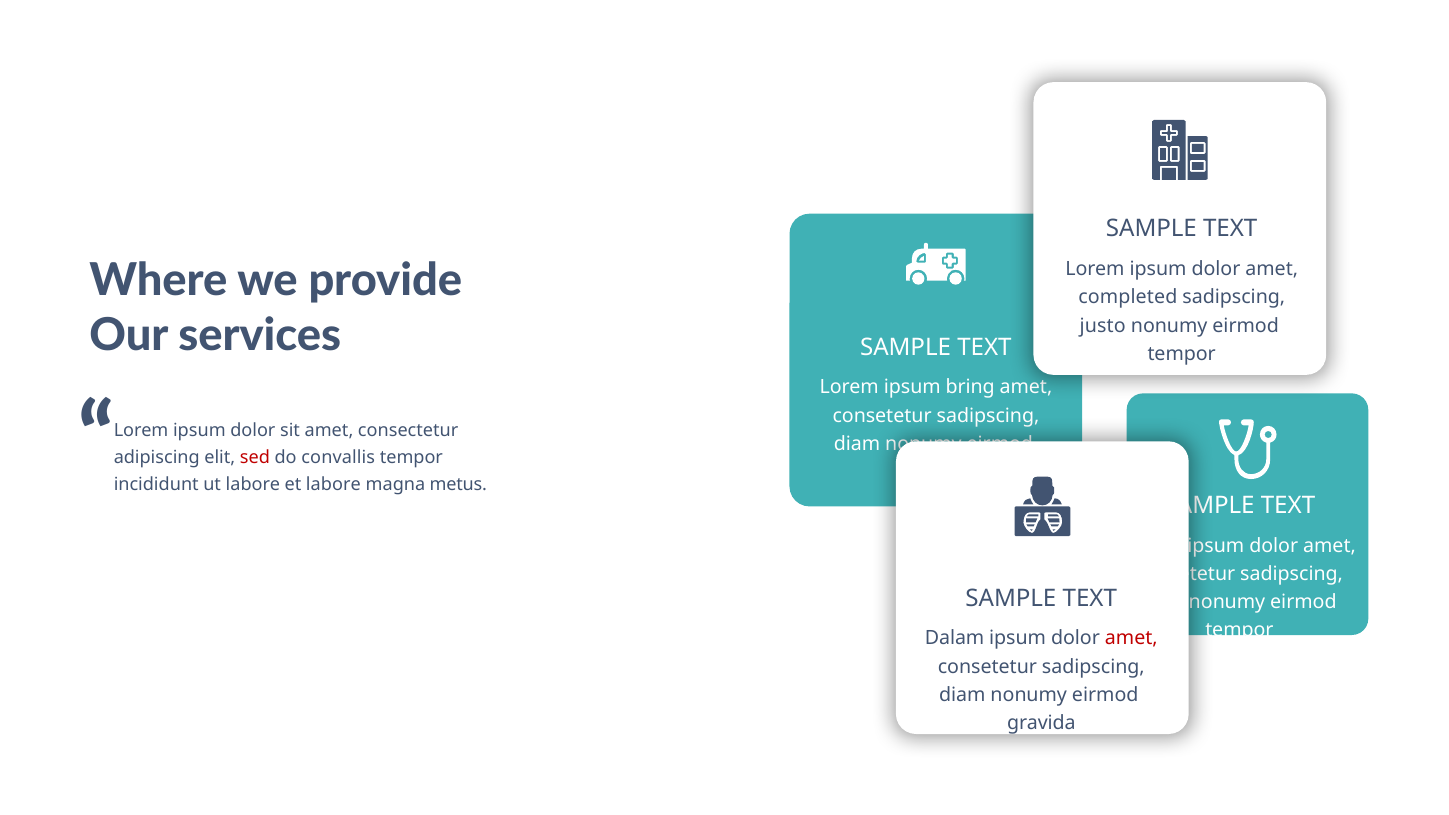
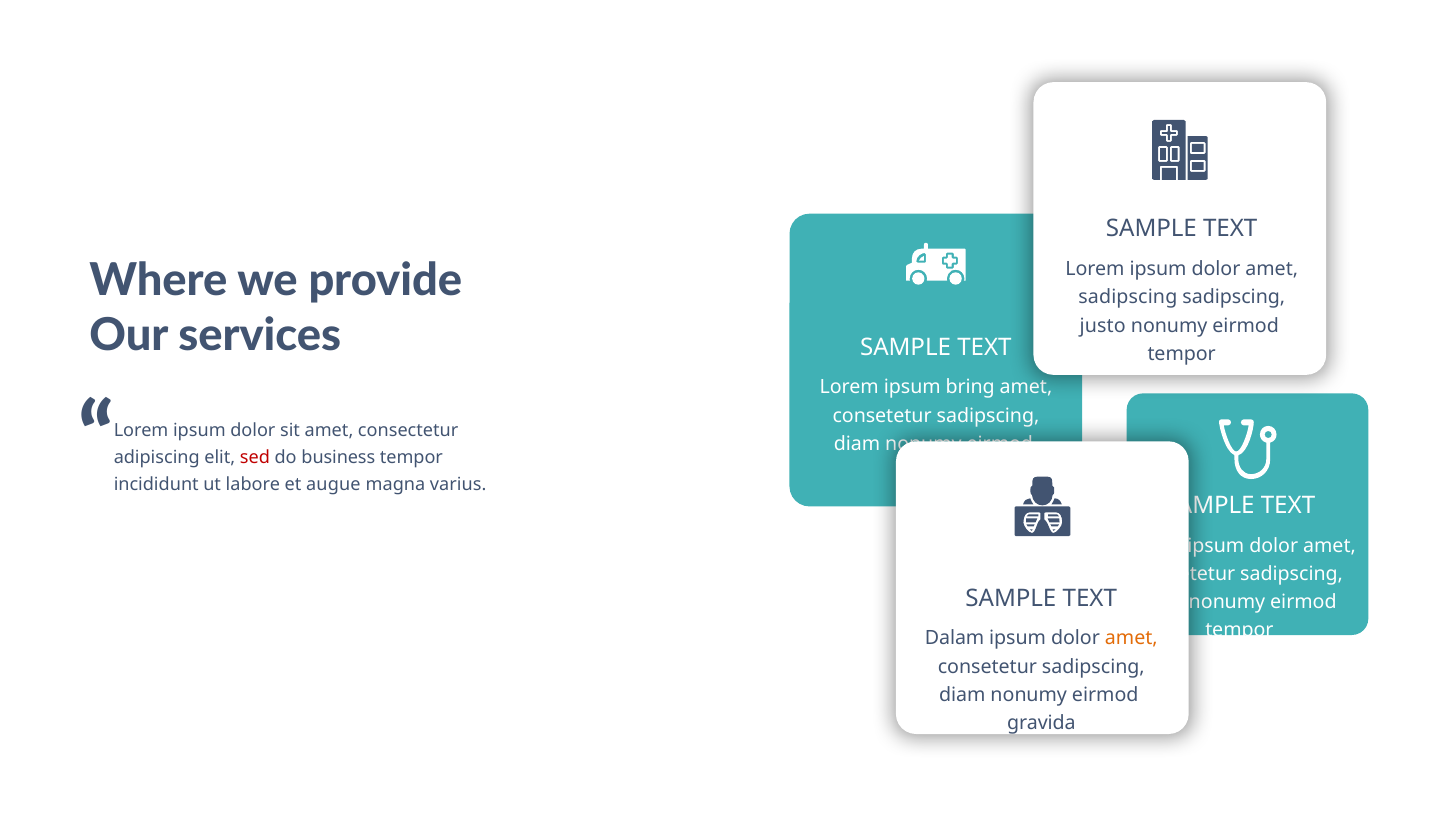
completed: completed -> sadipscing (1128, 297)
convallis: convallis -> business (338, 458)
et labore: labore -> augue (333, 485)
metus: metus -> varius (458, 485)
amet colour: red -> orange (1131, 638)
